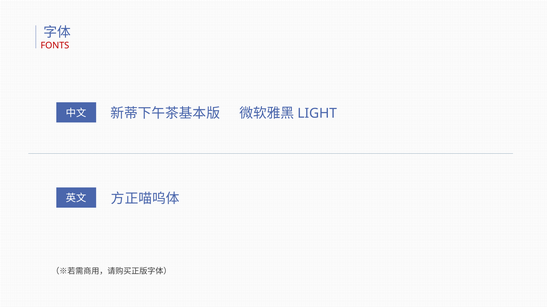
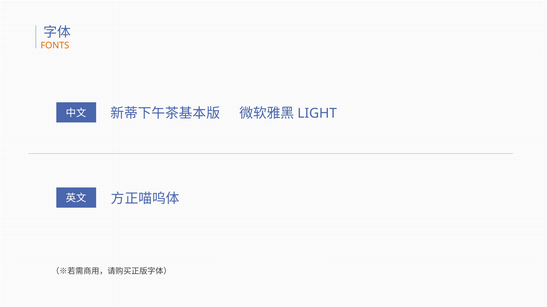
FONTS colour: red -> orange (55, 46)
